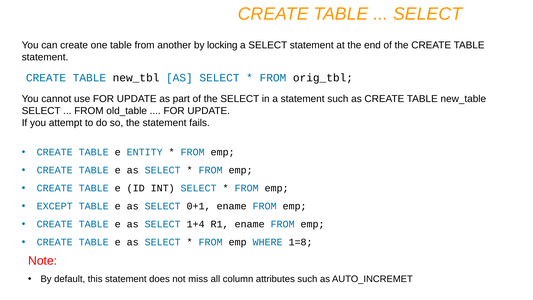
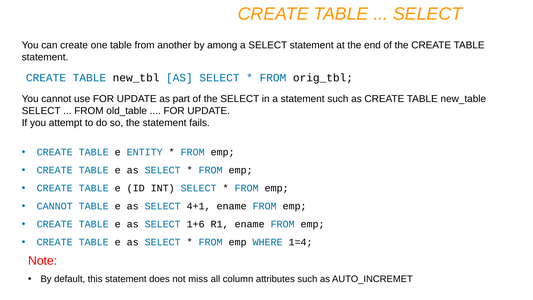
locking: locking -> among (222, 45)
EXCEPT: EXCEPT -> CANNOT (55, 206)
0+1: 0+1 -> 4+1 (199, 206)
1+4: 1+4 -> 1+6 (196, 224)
1=8: 1=8 -> 1=4 (301, 242)
